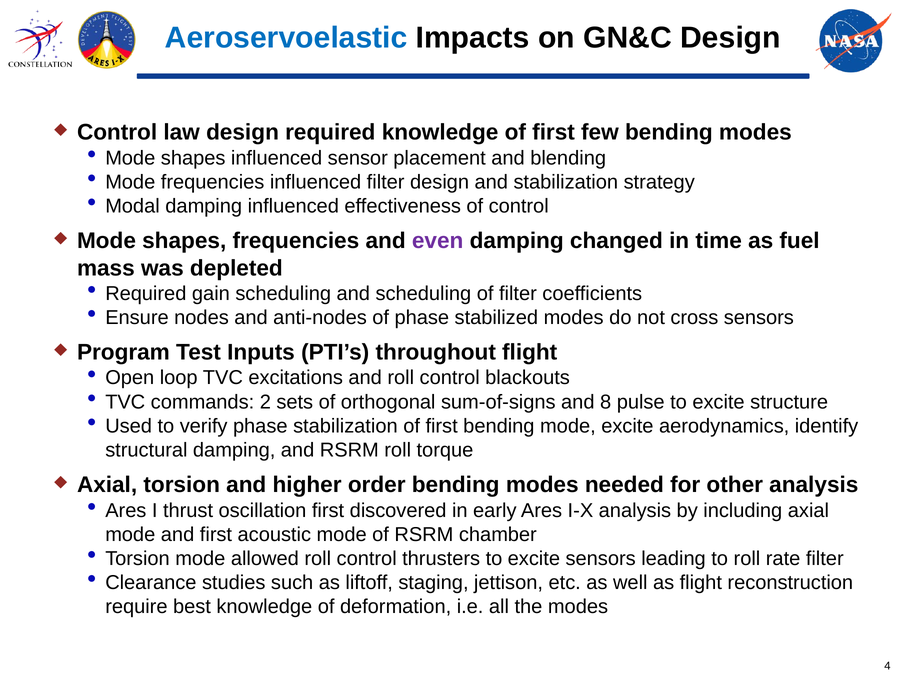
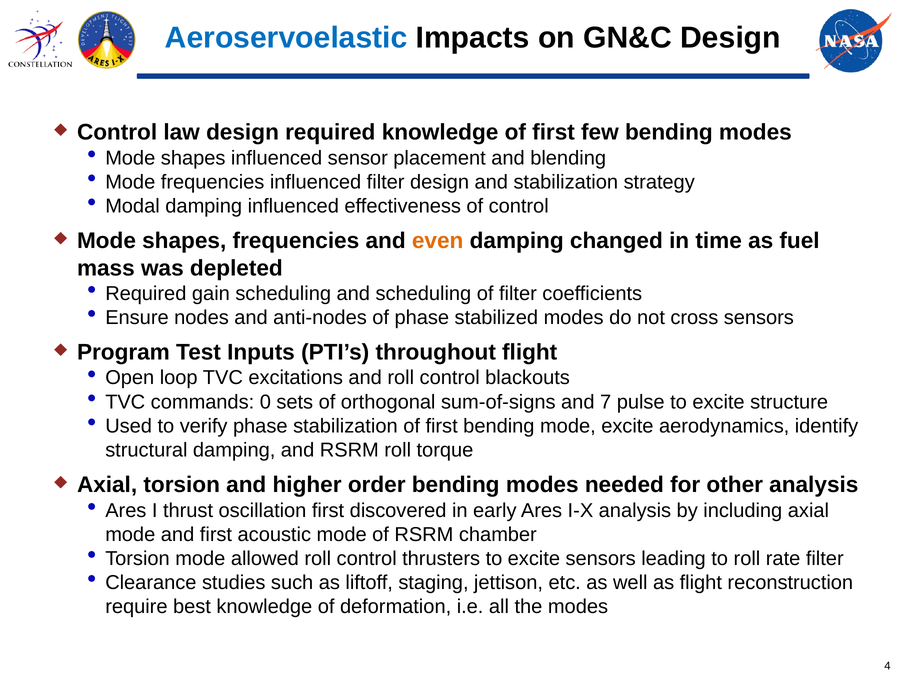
even colour: purple -> orange (438, 241)
2: 2 -> 0 (265, 402)
8: 8 -> 7 (606, 402)
